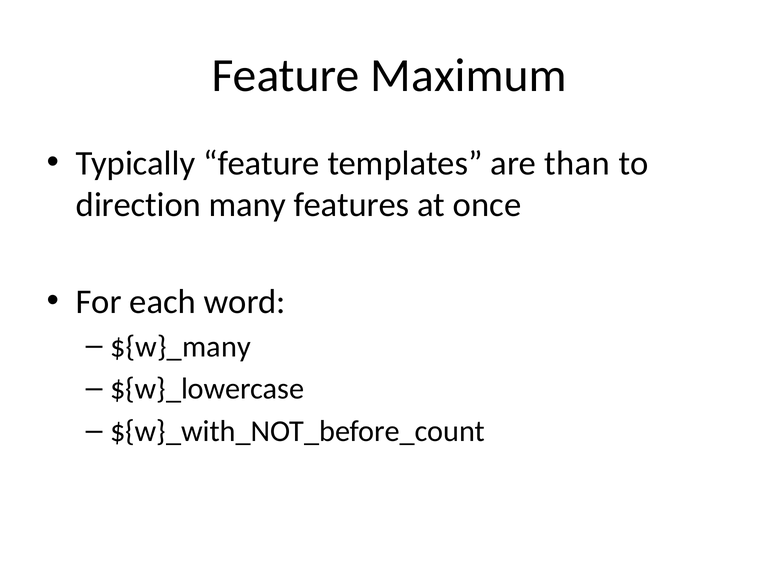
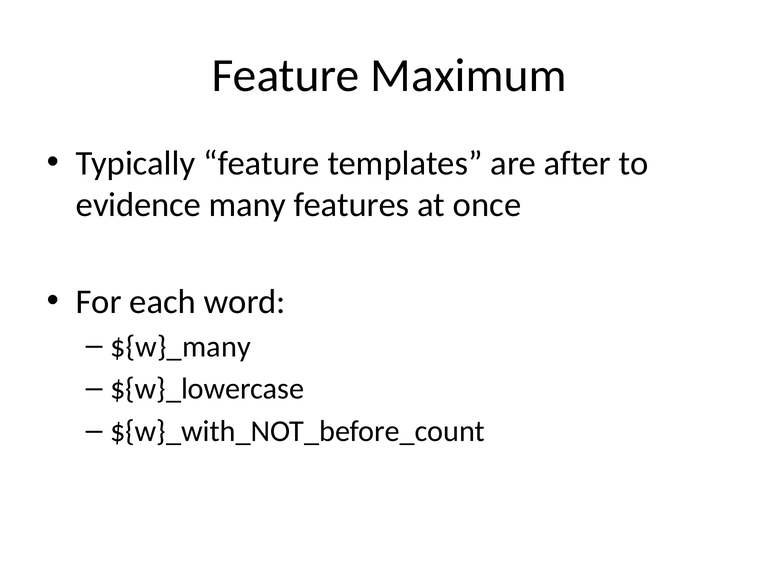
than: than -> after (577, 163)
direction: direction -> evidence (138, 205)
